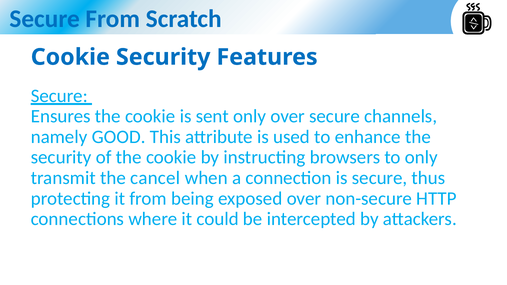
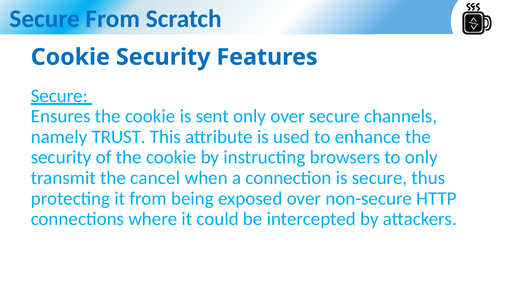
GOOD: GOOD -> TRUST (119, 137)
